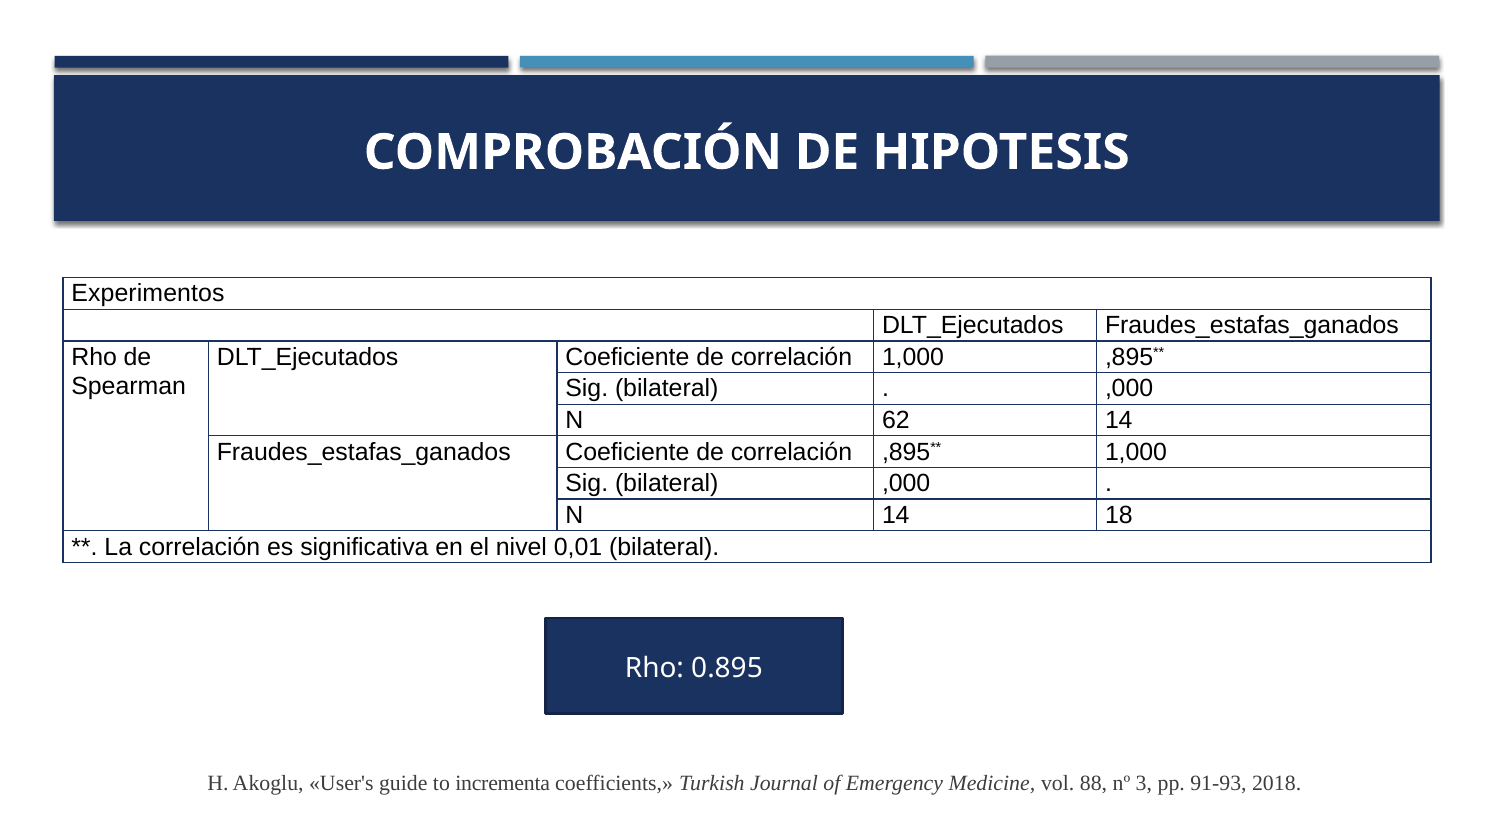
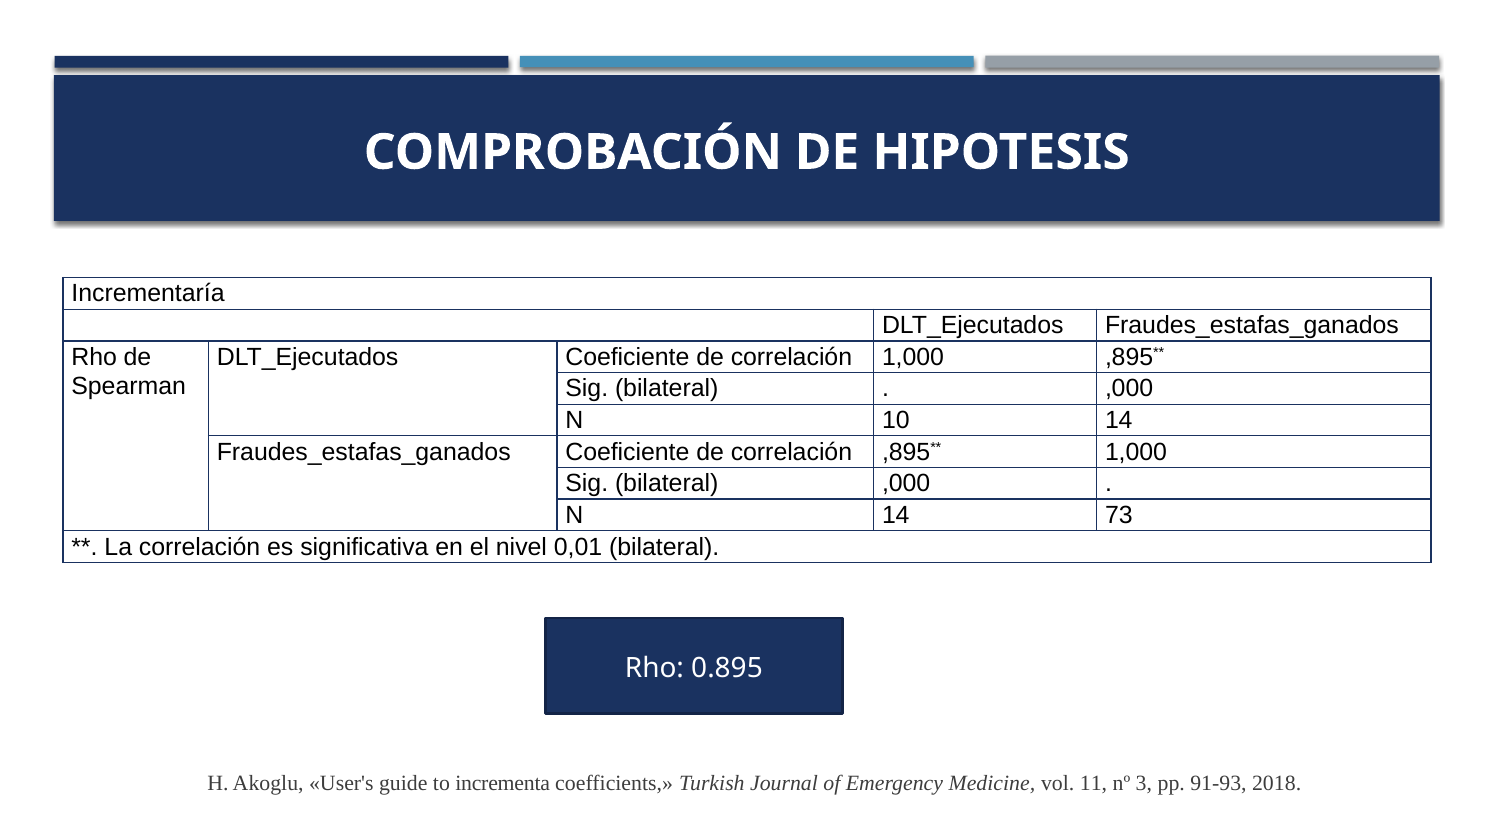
Experimentos: Experimentos -> Incrementaría (148, 294)
62: 62 -> 10 (896, 420)
18: 18 -> 73 (1119, 515)
88: 88 -> 11 (1094, 784)
